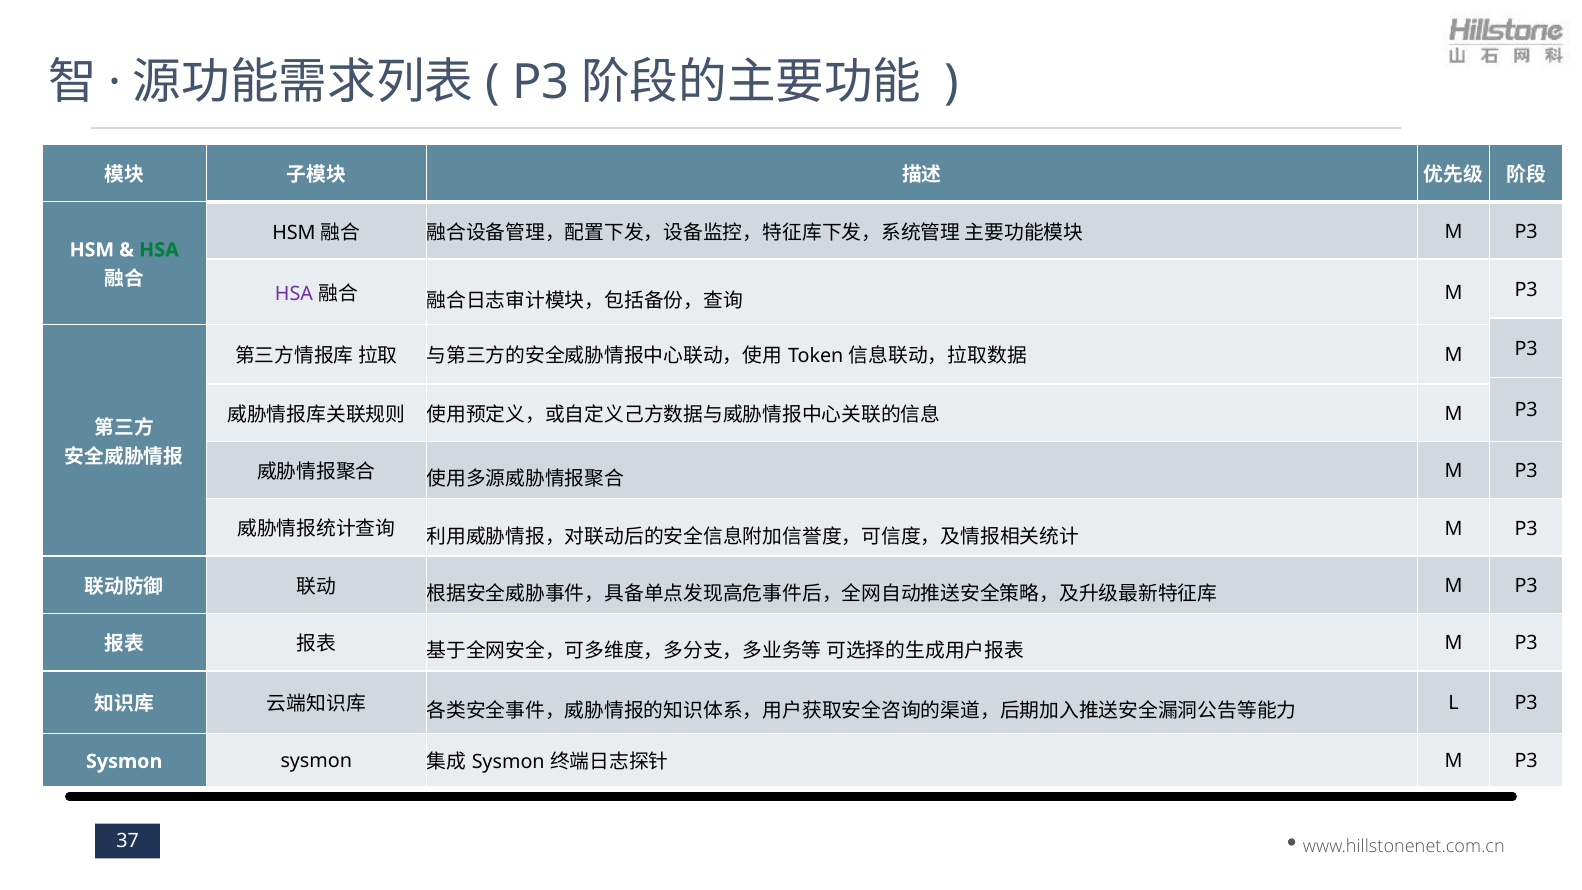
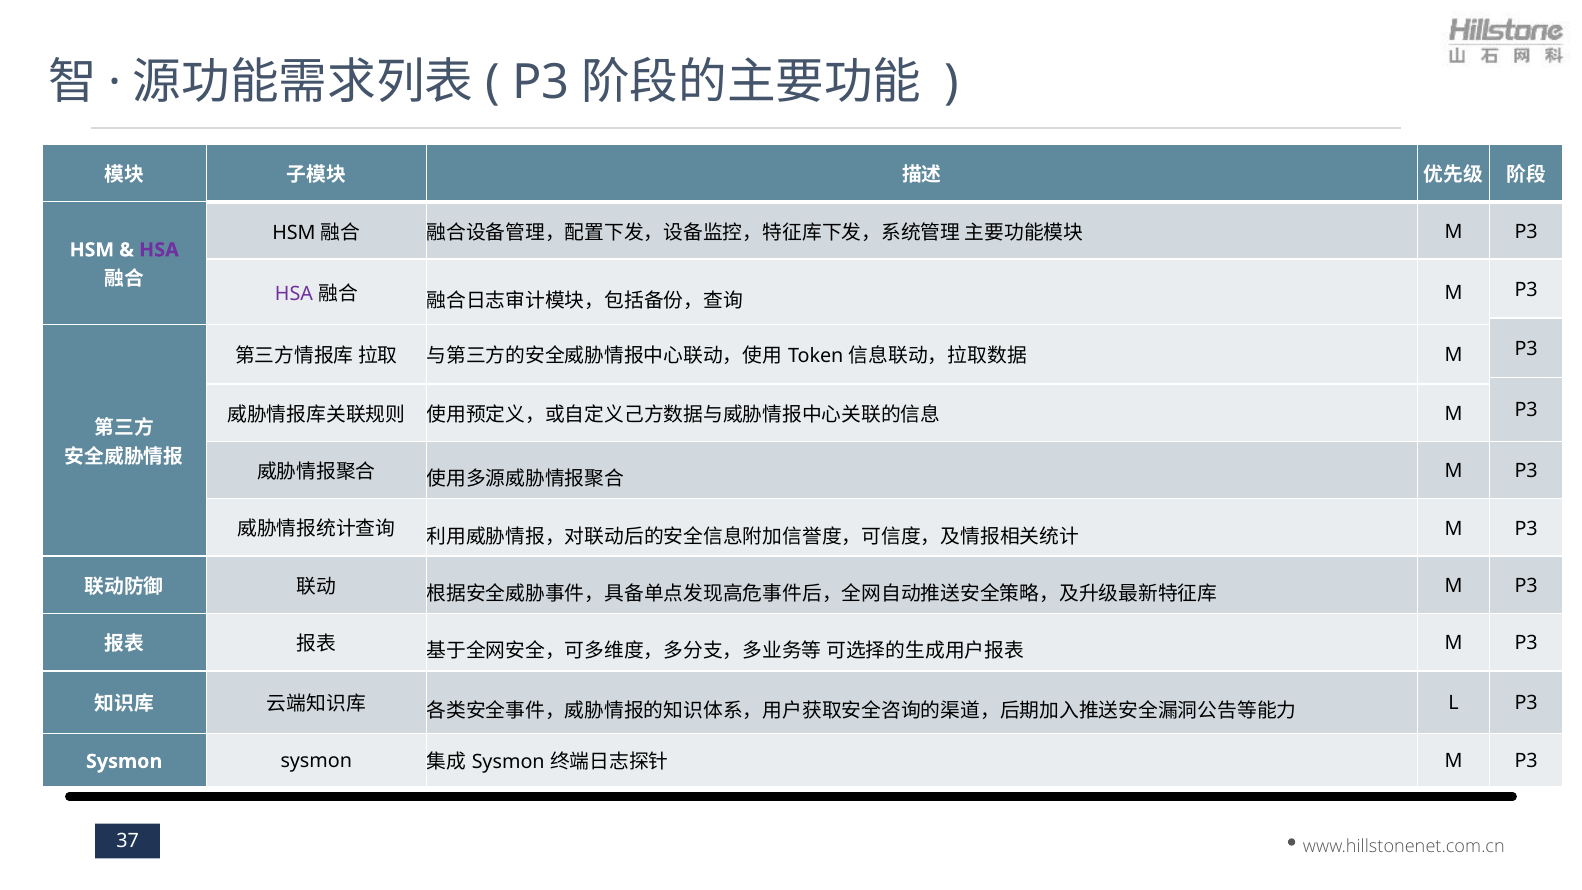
HSA colour: green -> purple (159, 250)
